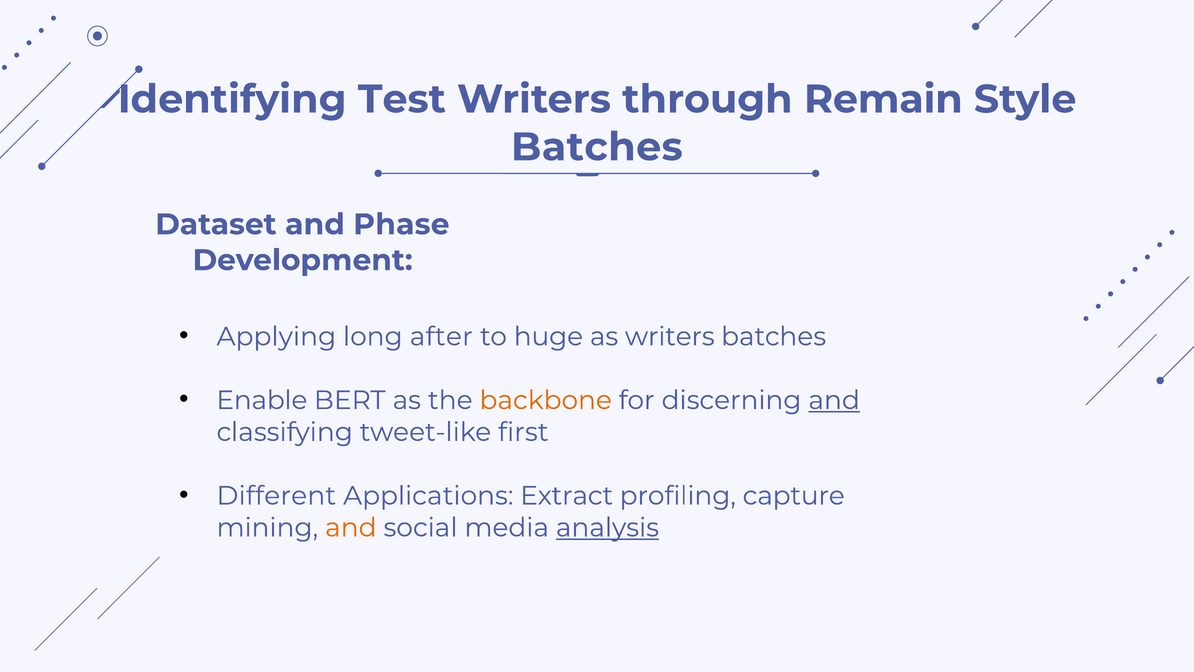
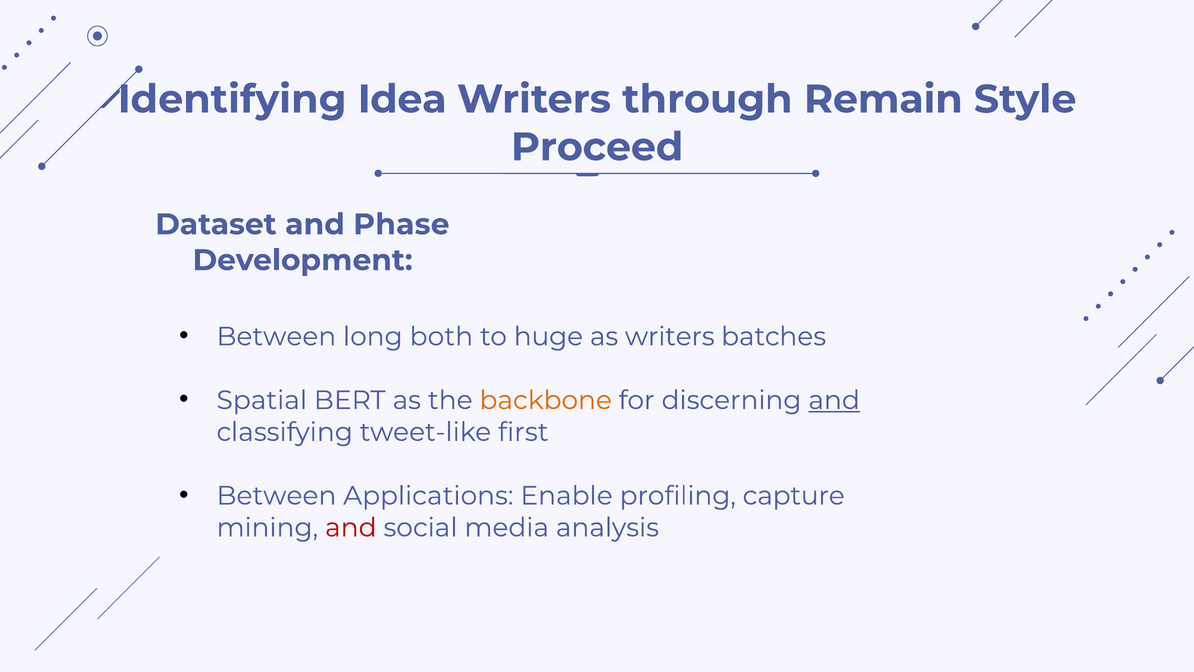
Test: Test -> Idea (402, 99)
Batches: Batches -> Proceed (597, 147)
Applying: Applying -> Between (276, 336)
after: after -> both (441, 336)
Enable: Enable -> Spatial (262, 400)
Different: Different -> Between (276, 496)
Extract: Extract -> Enable (567, 496)
and colour: orange -> red (351, 527)
analysis underline: present -> none (607, 527)
